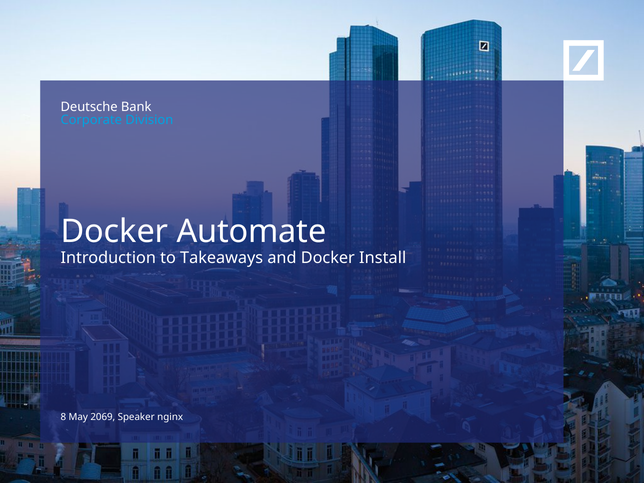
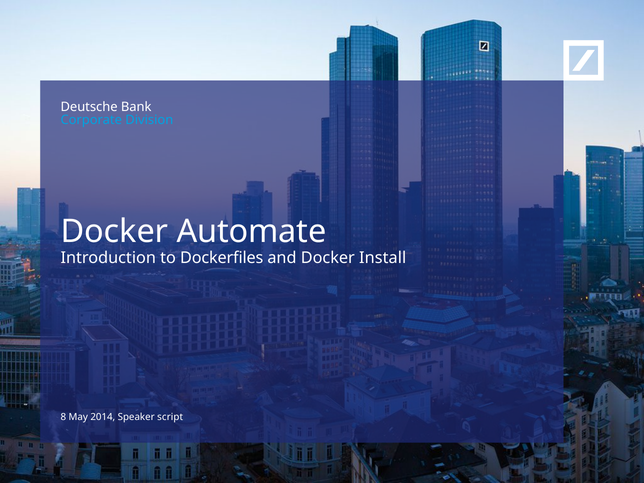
Takeaways: Takeaways -> Dockerfiles (222, 258)
2069: 2069 -> 2014 (103, 417)
nginx: nginx -> script (170, 417)
